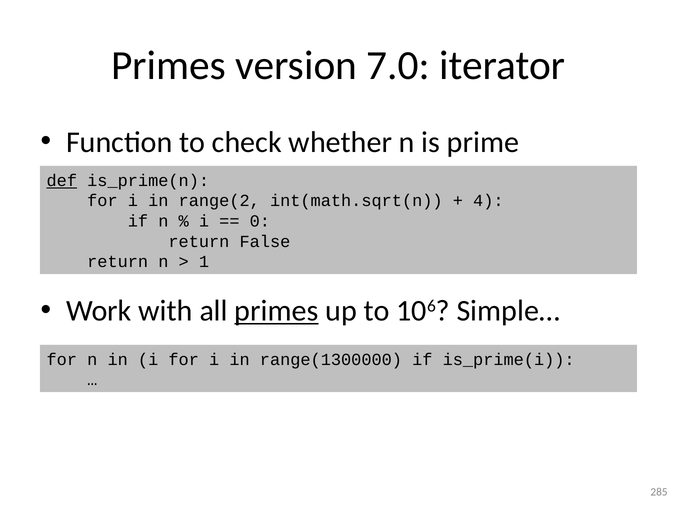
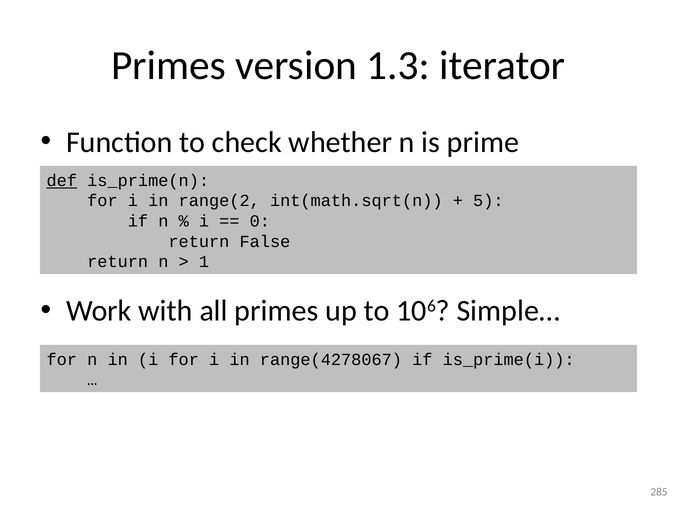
7.0: 7.0 -> 1.3 (398, 66)
4: 4 -> 5 (488, 201)
primes underline: present -> none (276, 311)
range(1300000: range(1300000 -> range(4278067 (331, 359)
